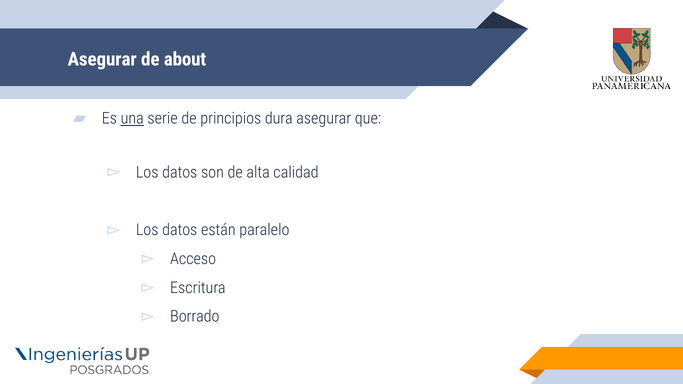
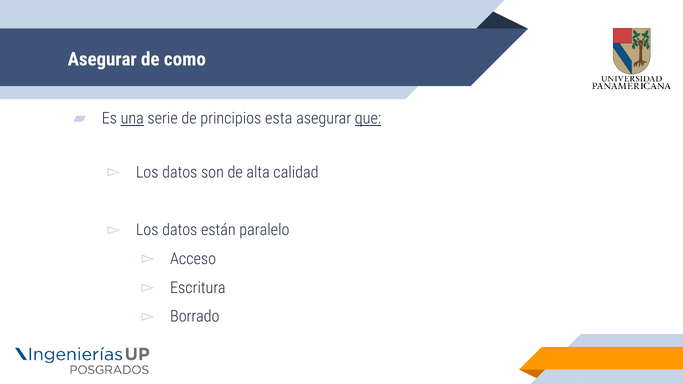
about: about -> como (185, 59)
dura: dura -> esta (279, 119)
que underline: none -> present (368, 119)
